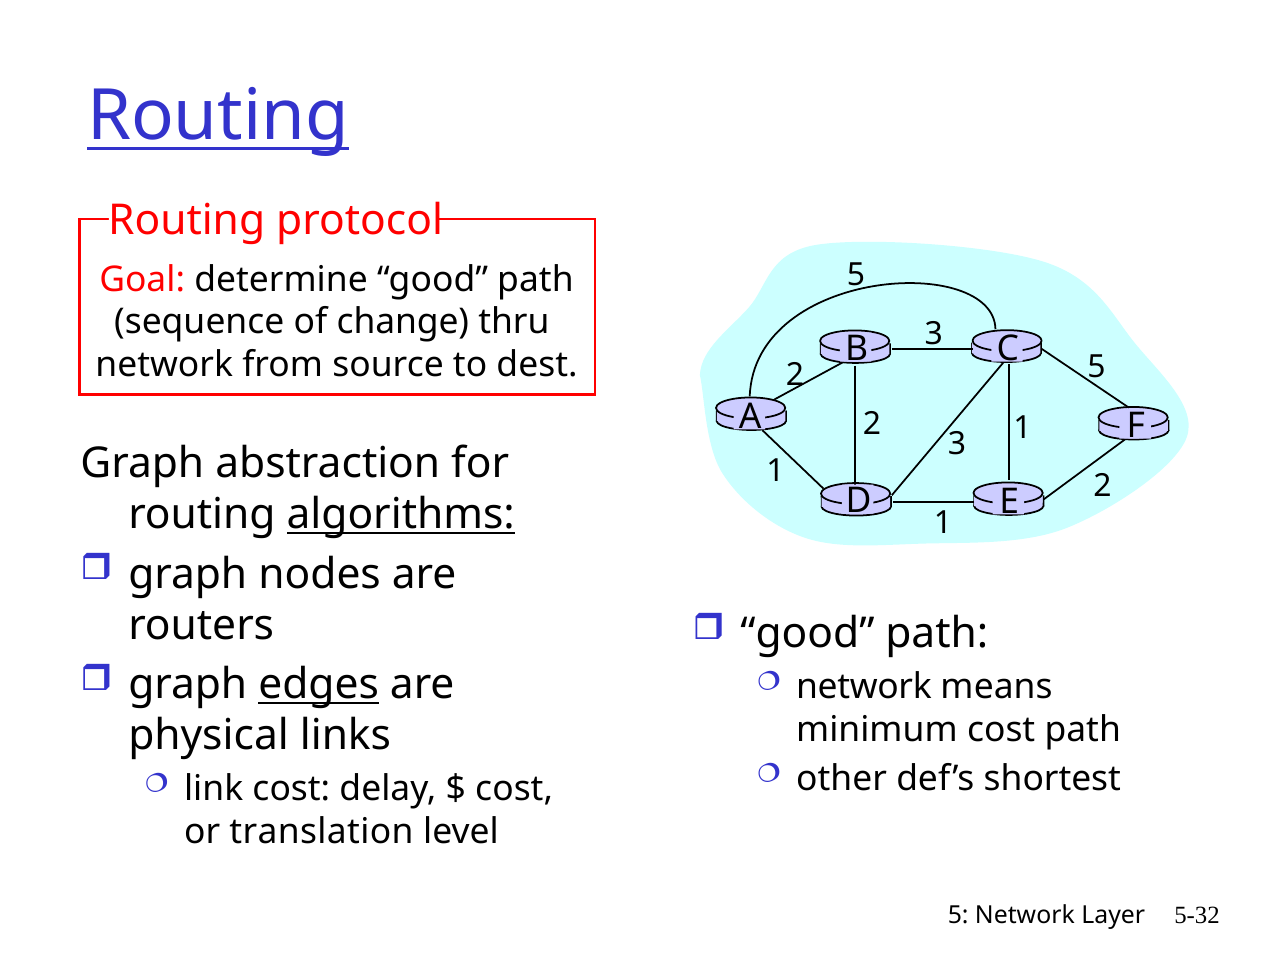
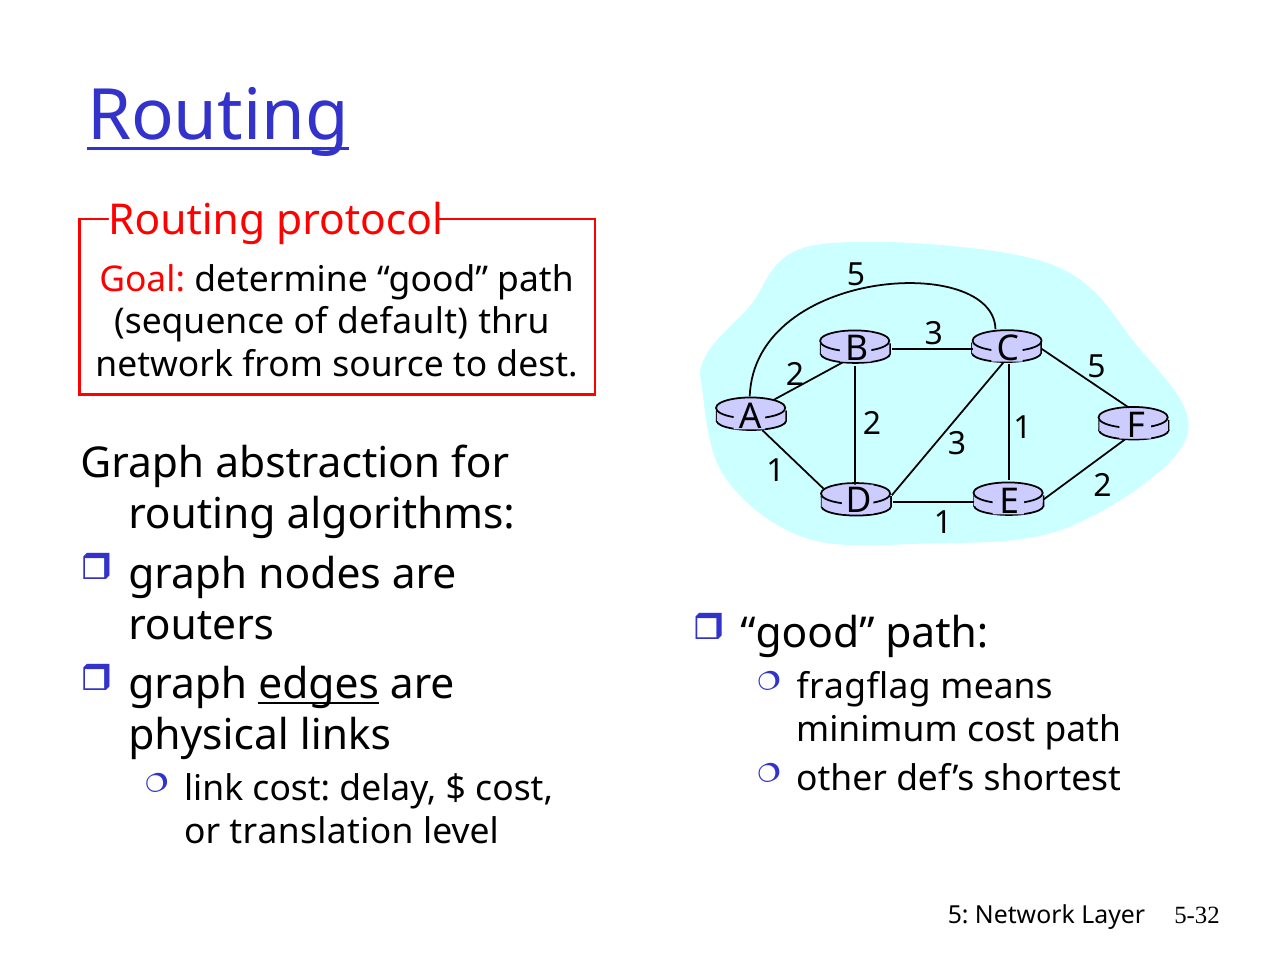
change: change -> default (403, 322)
algorithms underline: present -> none (401, 515)
network: network -> fragflag (864, 687)
